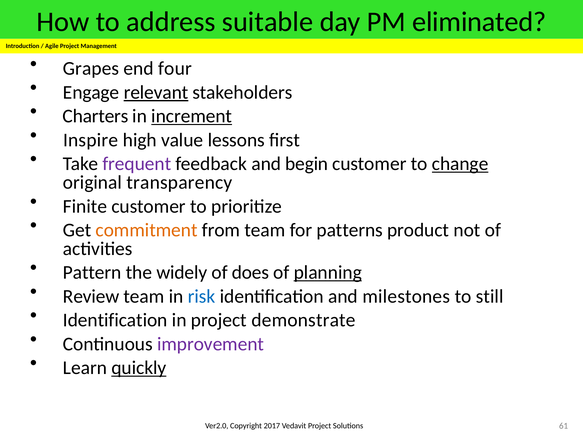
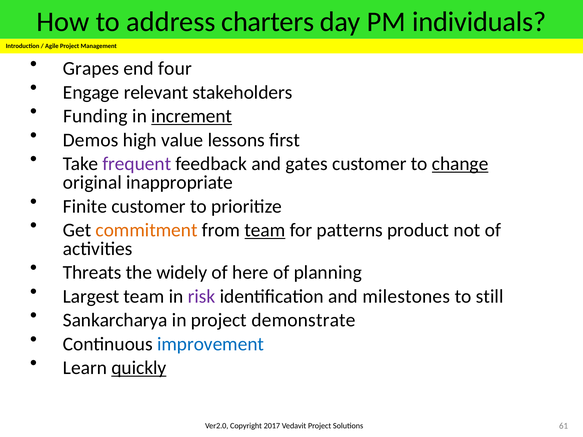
suitable: suitable -> charters (268, 22)
eliminated: eliminated -> individuals (479, 22)
relevant underline: present -> none (156, 92)
Charters: Charters -> Funding (95, 116)
Inspire: Inspire -> Demos (91, 140)
begin: begin -> gates (307, 164)
transparency: transparency -> inappropriate (180, 183)
team underline: none -> present (265, 230)
Pattern: Pattern -> Threats (92, 273)
does: does -> here (250, 273)
planning underline: present -> none (328, 273)
Review: Review -> Largest (91, 297)
risk colour: blue -> purple (202, 297)
Identification: Identification -> Sankarcharya (115, 320)
improvement colour: purple -> blue (211, 344)
